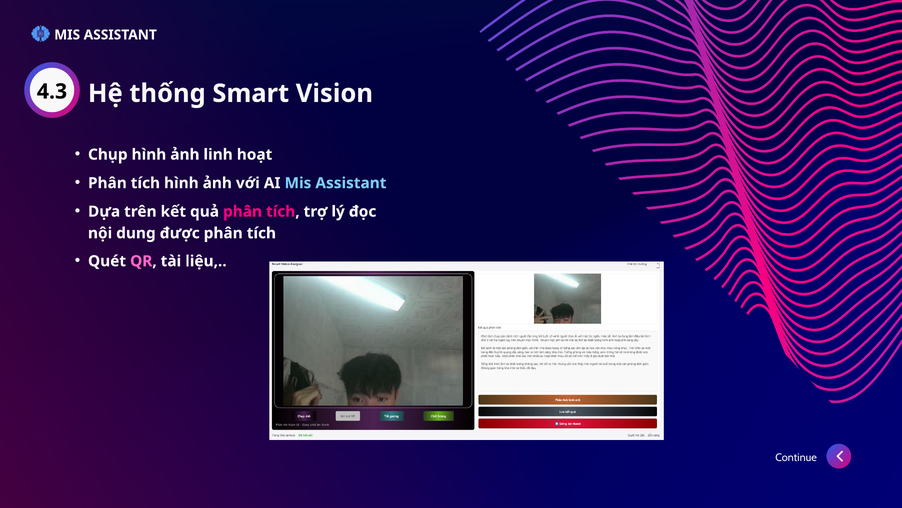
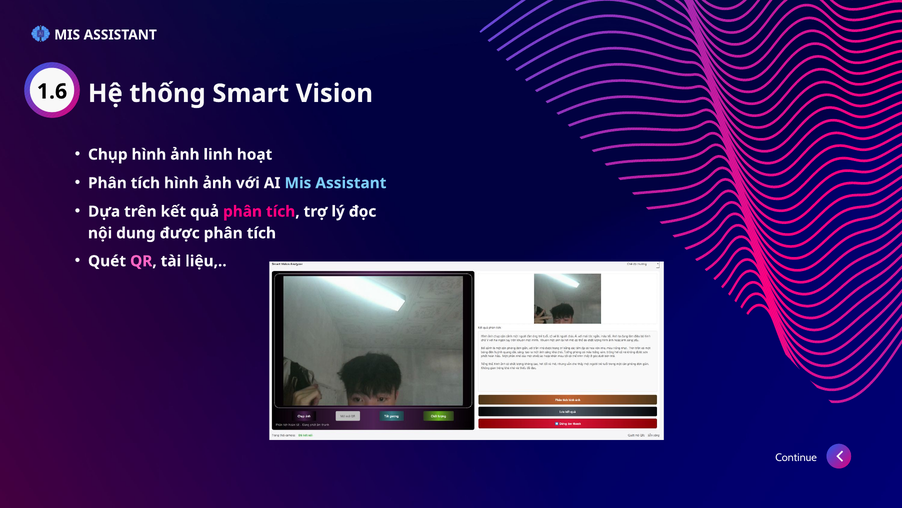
4.3: 4.3 -> 1.6 (52, 91)
